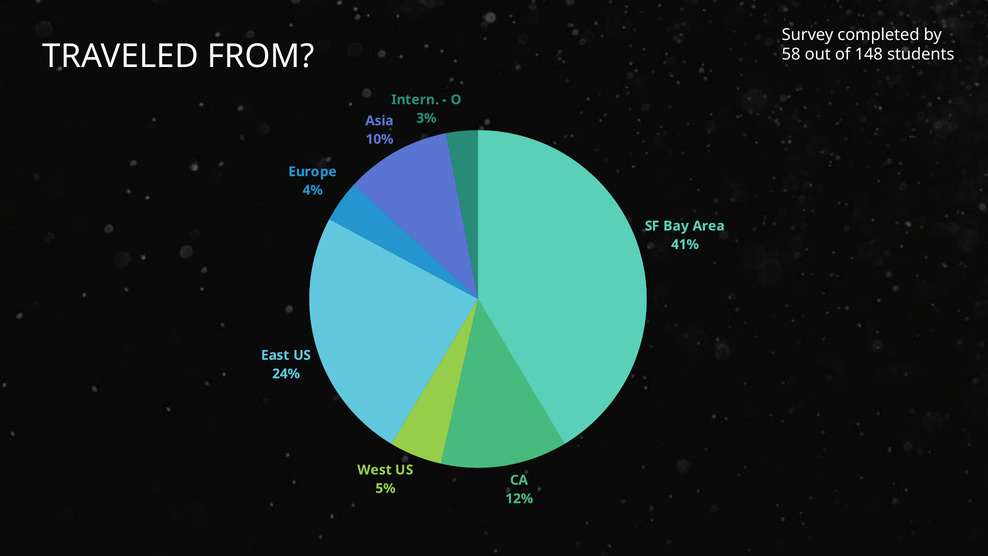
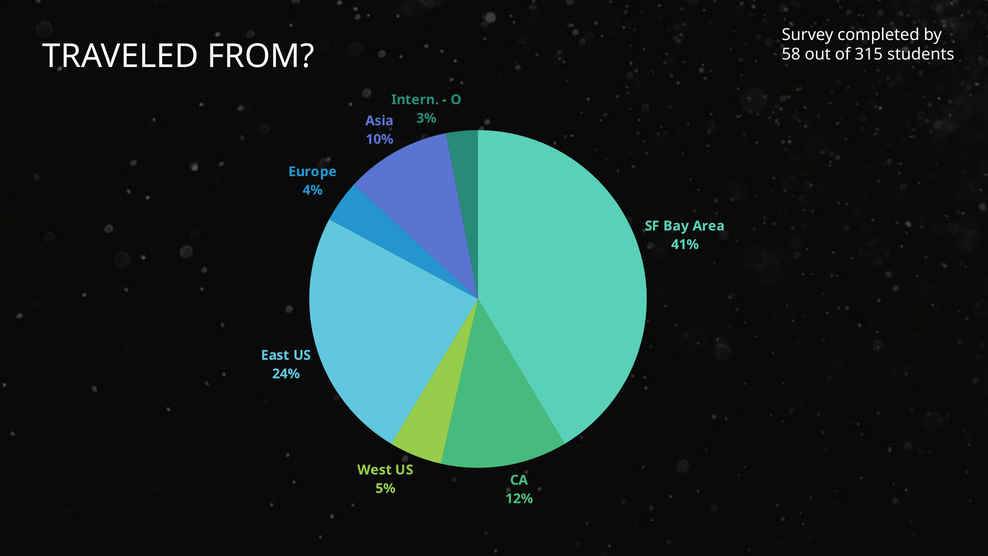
148: 148 -> 315 (869, 54)
